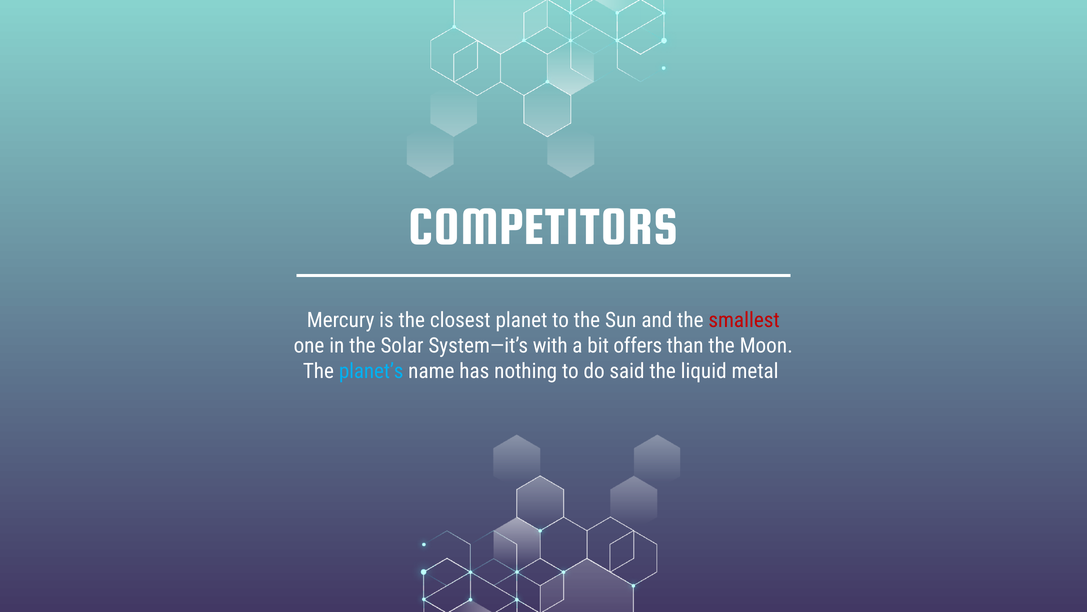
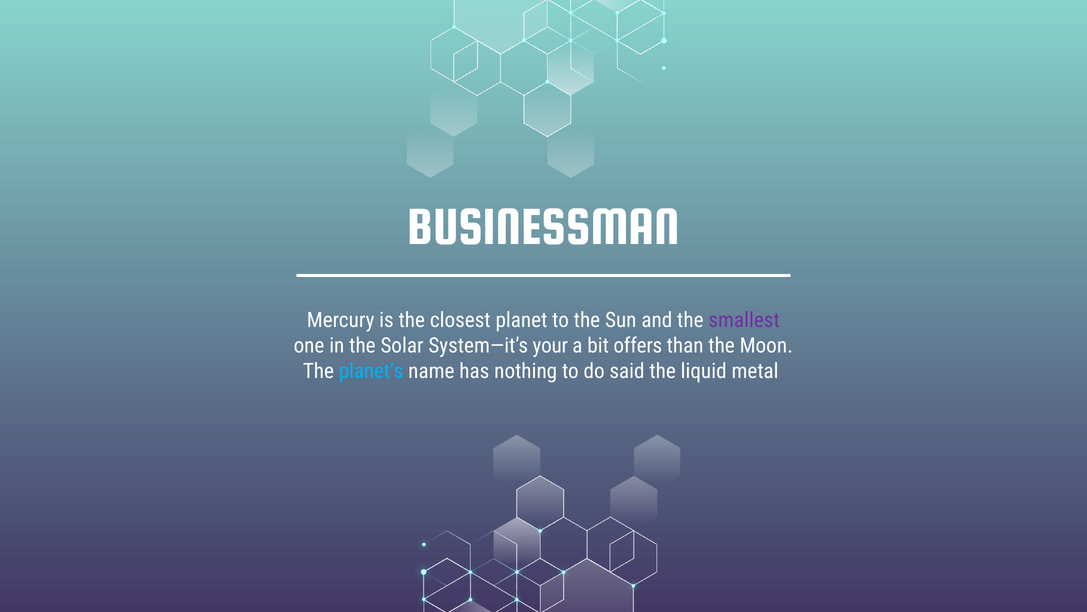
COMPETITORS: COMPETITORS -> BUSINESSMAN (544, 226)
smallest colour: red -> purple (744, 320)
with: with -> your (550, 345)
